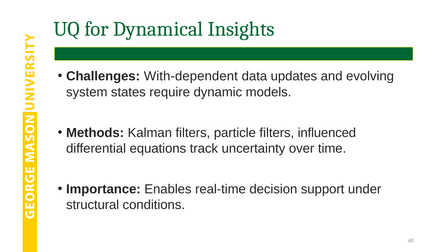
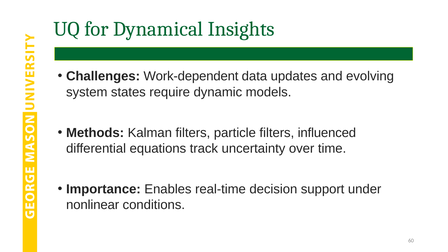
With-dependent: With-dependent -> Work-dependent (191, 76)
structural: structural -> nonlinear (93, 205)
